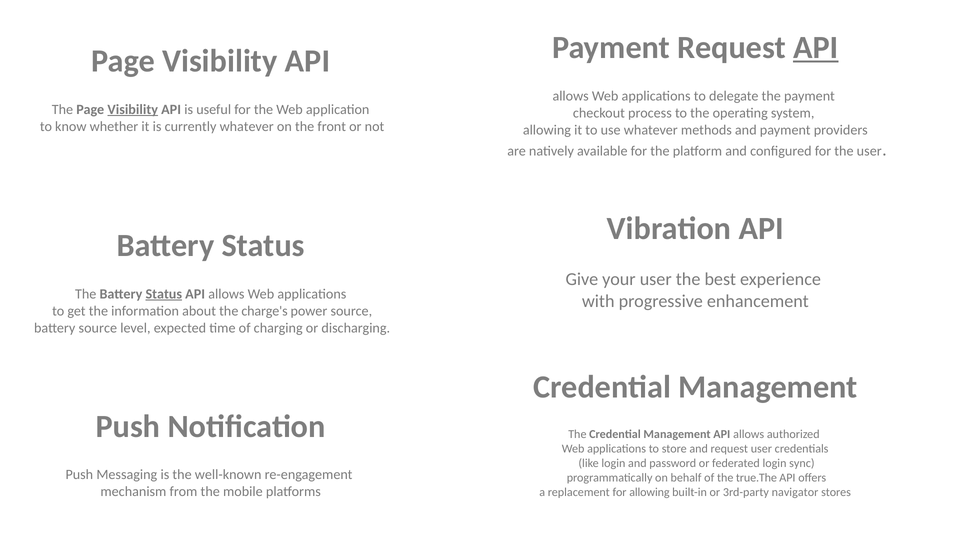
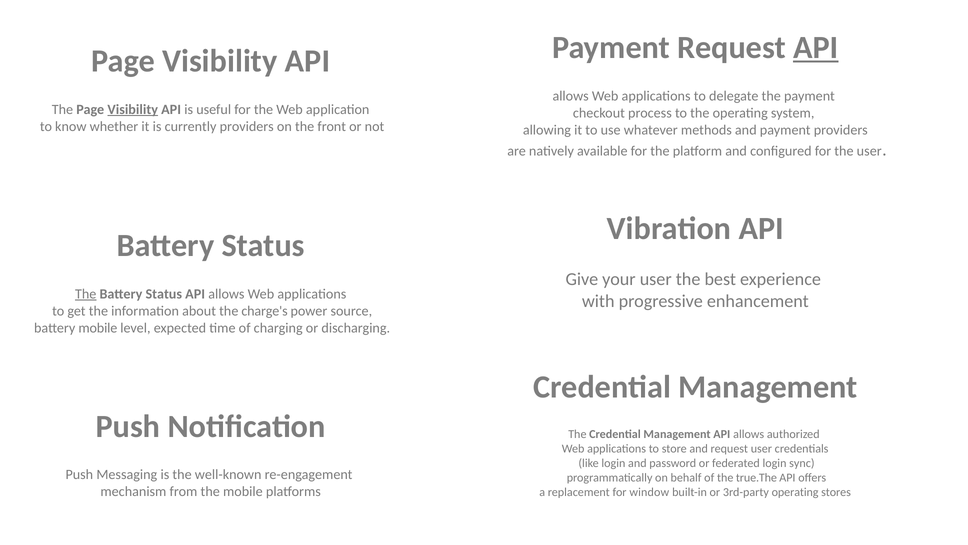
currently whatever: whatever -> providers (247, 126)
The underline: none -> present (86, 294)
Status underline: present -> none (164, 294)
battery source: source -> mobile (98, 328)
for allowing: allowing -> window (649, 492)
3rd-party navigator: navigator -> operating (795, 492)
